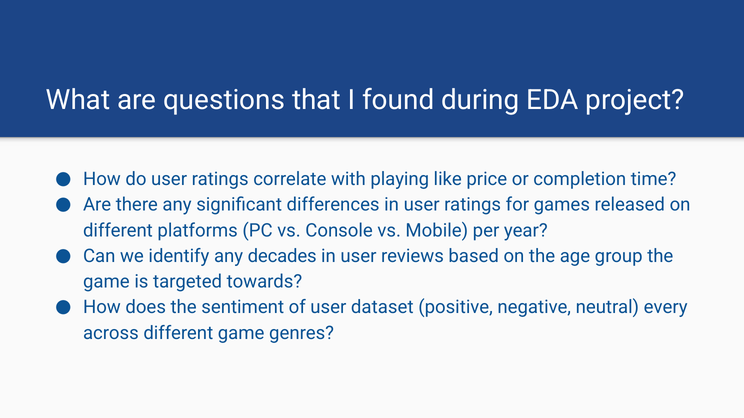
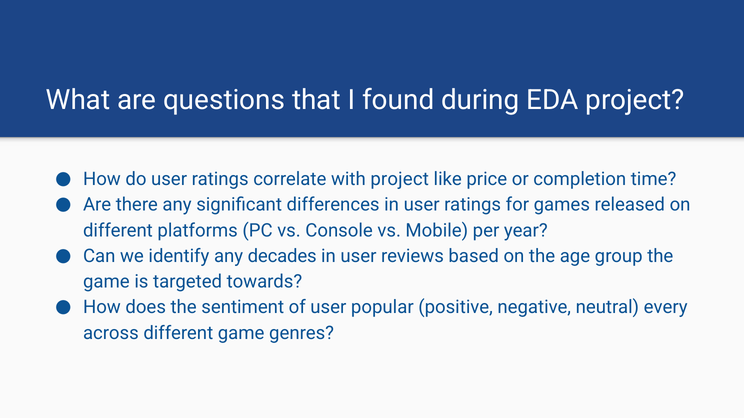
with playing: playing -> project (400, 179)
dataset: dataset -> popular (382, 308)
